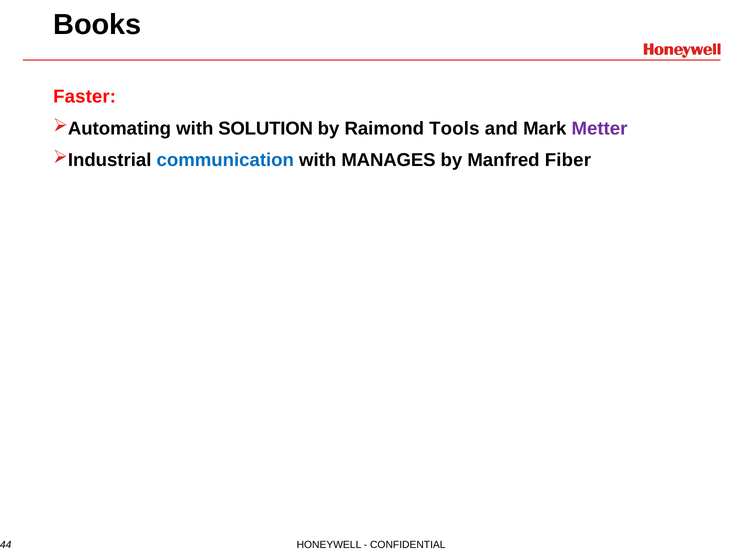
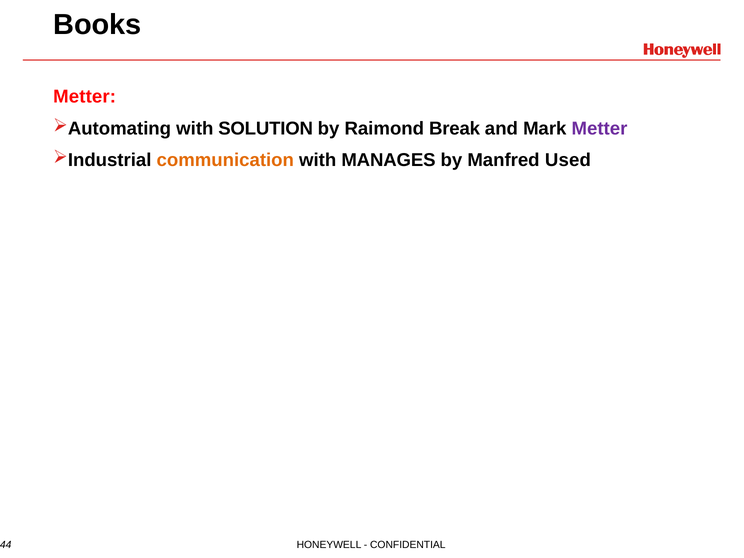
Faster: Faster -> Metter (85, 97)
Tools: Tools -> Break (455, 128)
communication colour: blue -> orange (225, 160)
Fiber: Fiber -> Used (568, 160)
